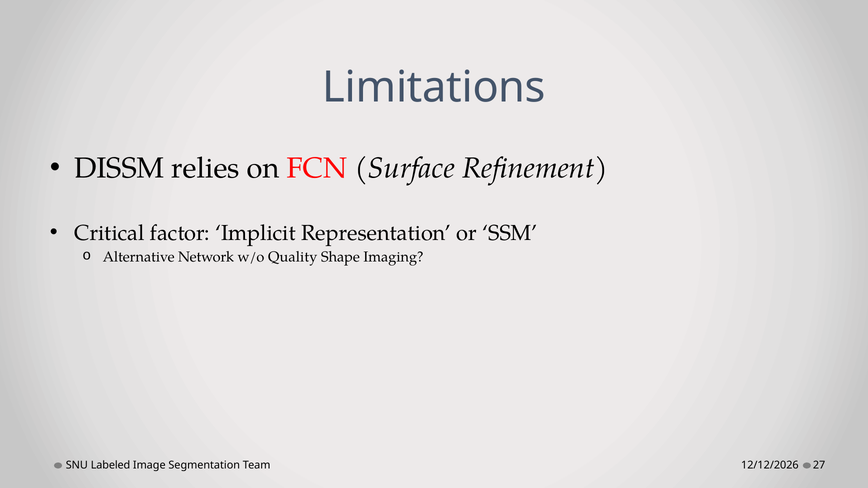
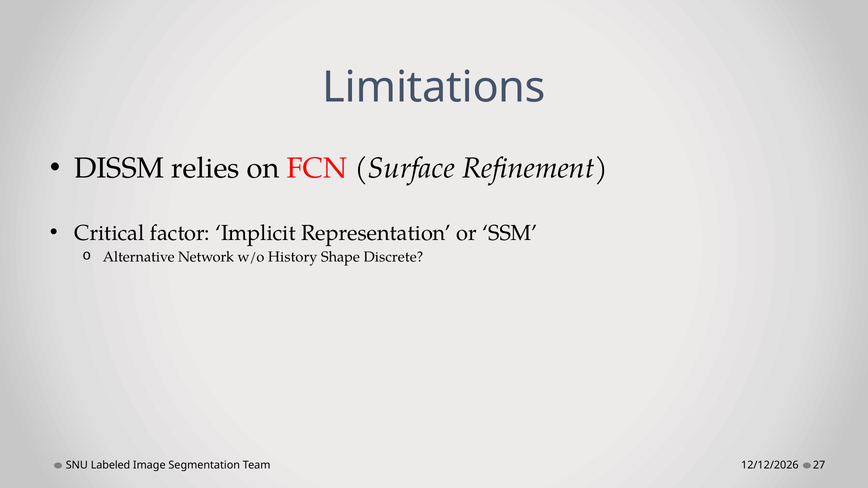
Quality: Quality -> History (293, 257)
Imaging: Imaging -> Discrete (393, 257)
